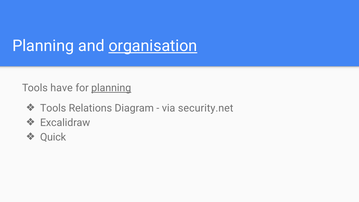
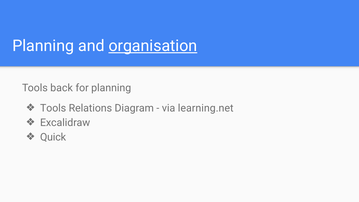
have: have -> back (62, 88)
planning underline: present -> none (111, 88)
security.net: security.net -> learning.net (206, 108)
